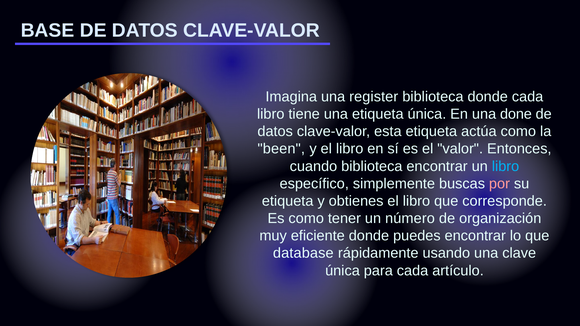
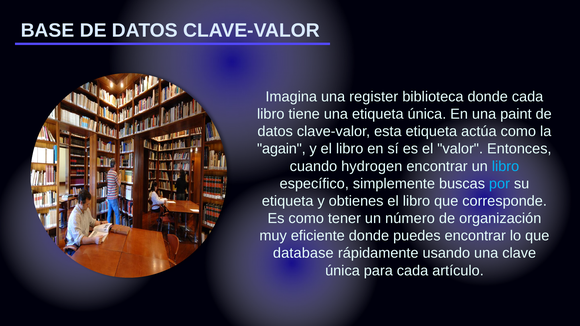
done: done -> paint (516, 114)
been: been -> again (281, 149)
cuando biblioteca: biblioteca -> hydrogen (372, 166)
por colour: pink -> light blue (499, 184)
